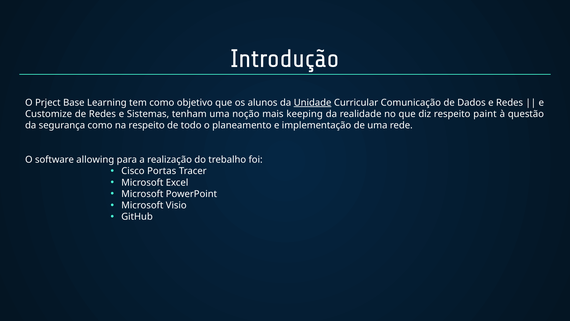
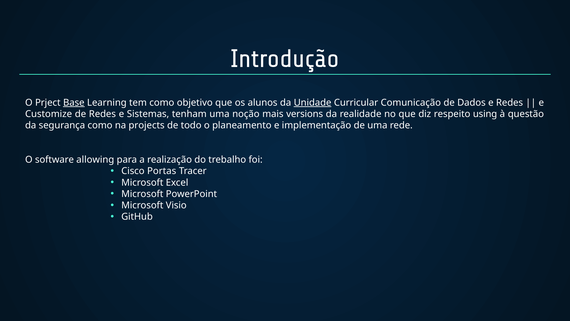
Base underline: none -> present (74, 103)
keeping: keeping -> versions (305, 114)
paint: paint -> using (485, 114)
na respeito: respeito -> projects (147, 125)
